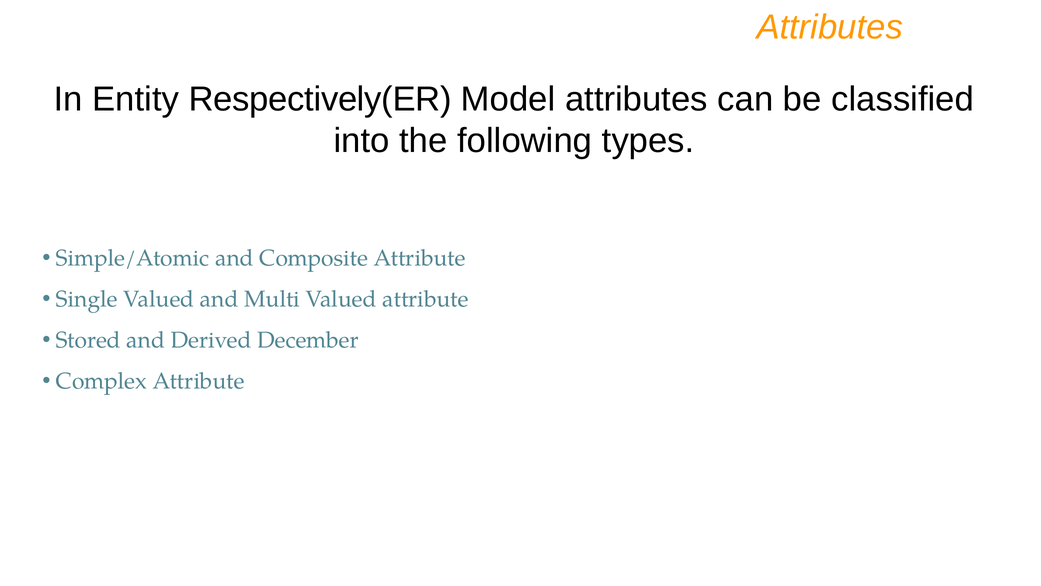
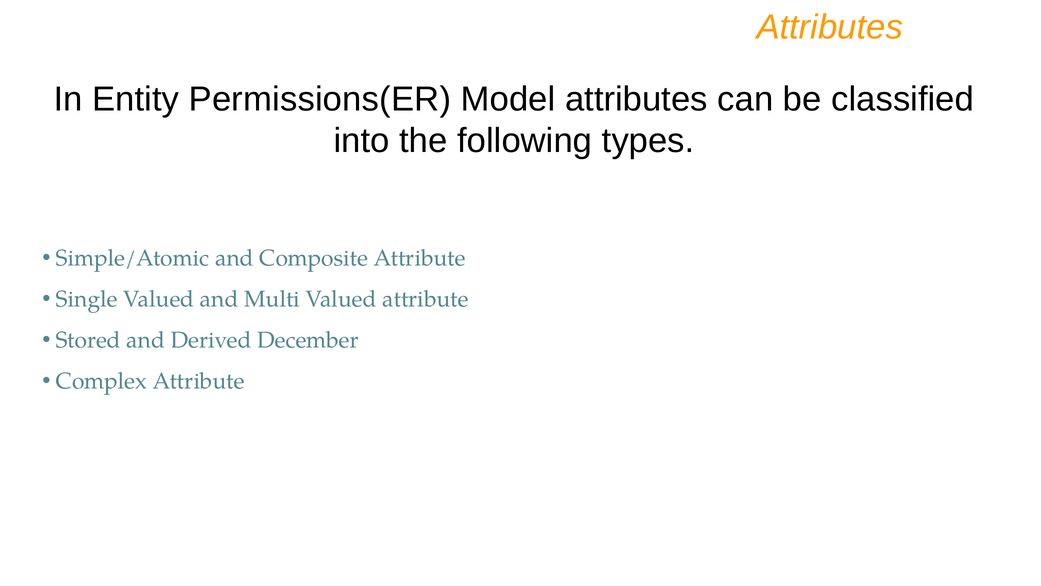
Respectively(ER: Respectively(ER -> Permissions(ER (320, 99)
